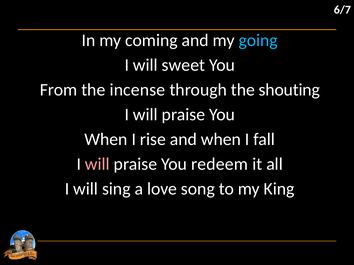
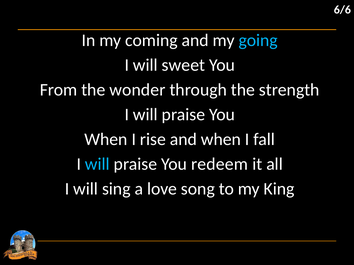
6/7: 6/7 -> 6/6 (342, 10)
incense: incense -> wonder (137, 90)
shouting: shouting -> strength (289, 90)
will colour: pink -> light blue (97, 164)
